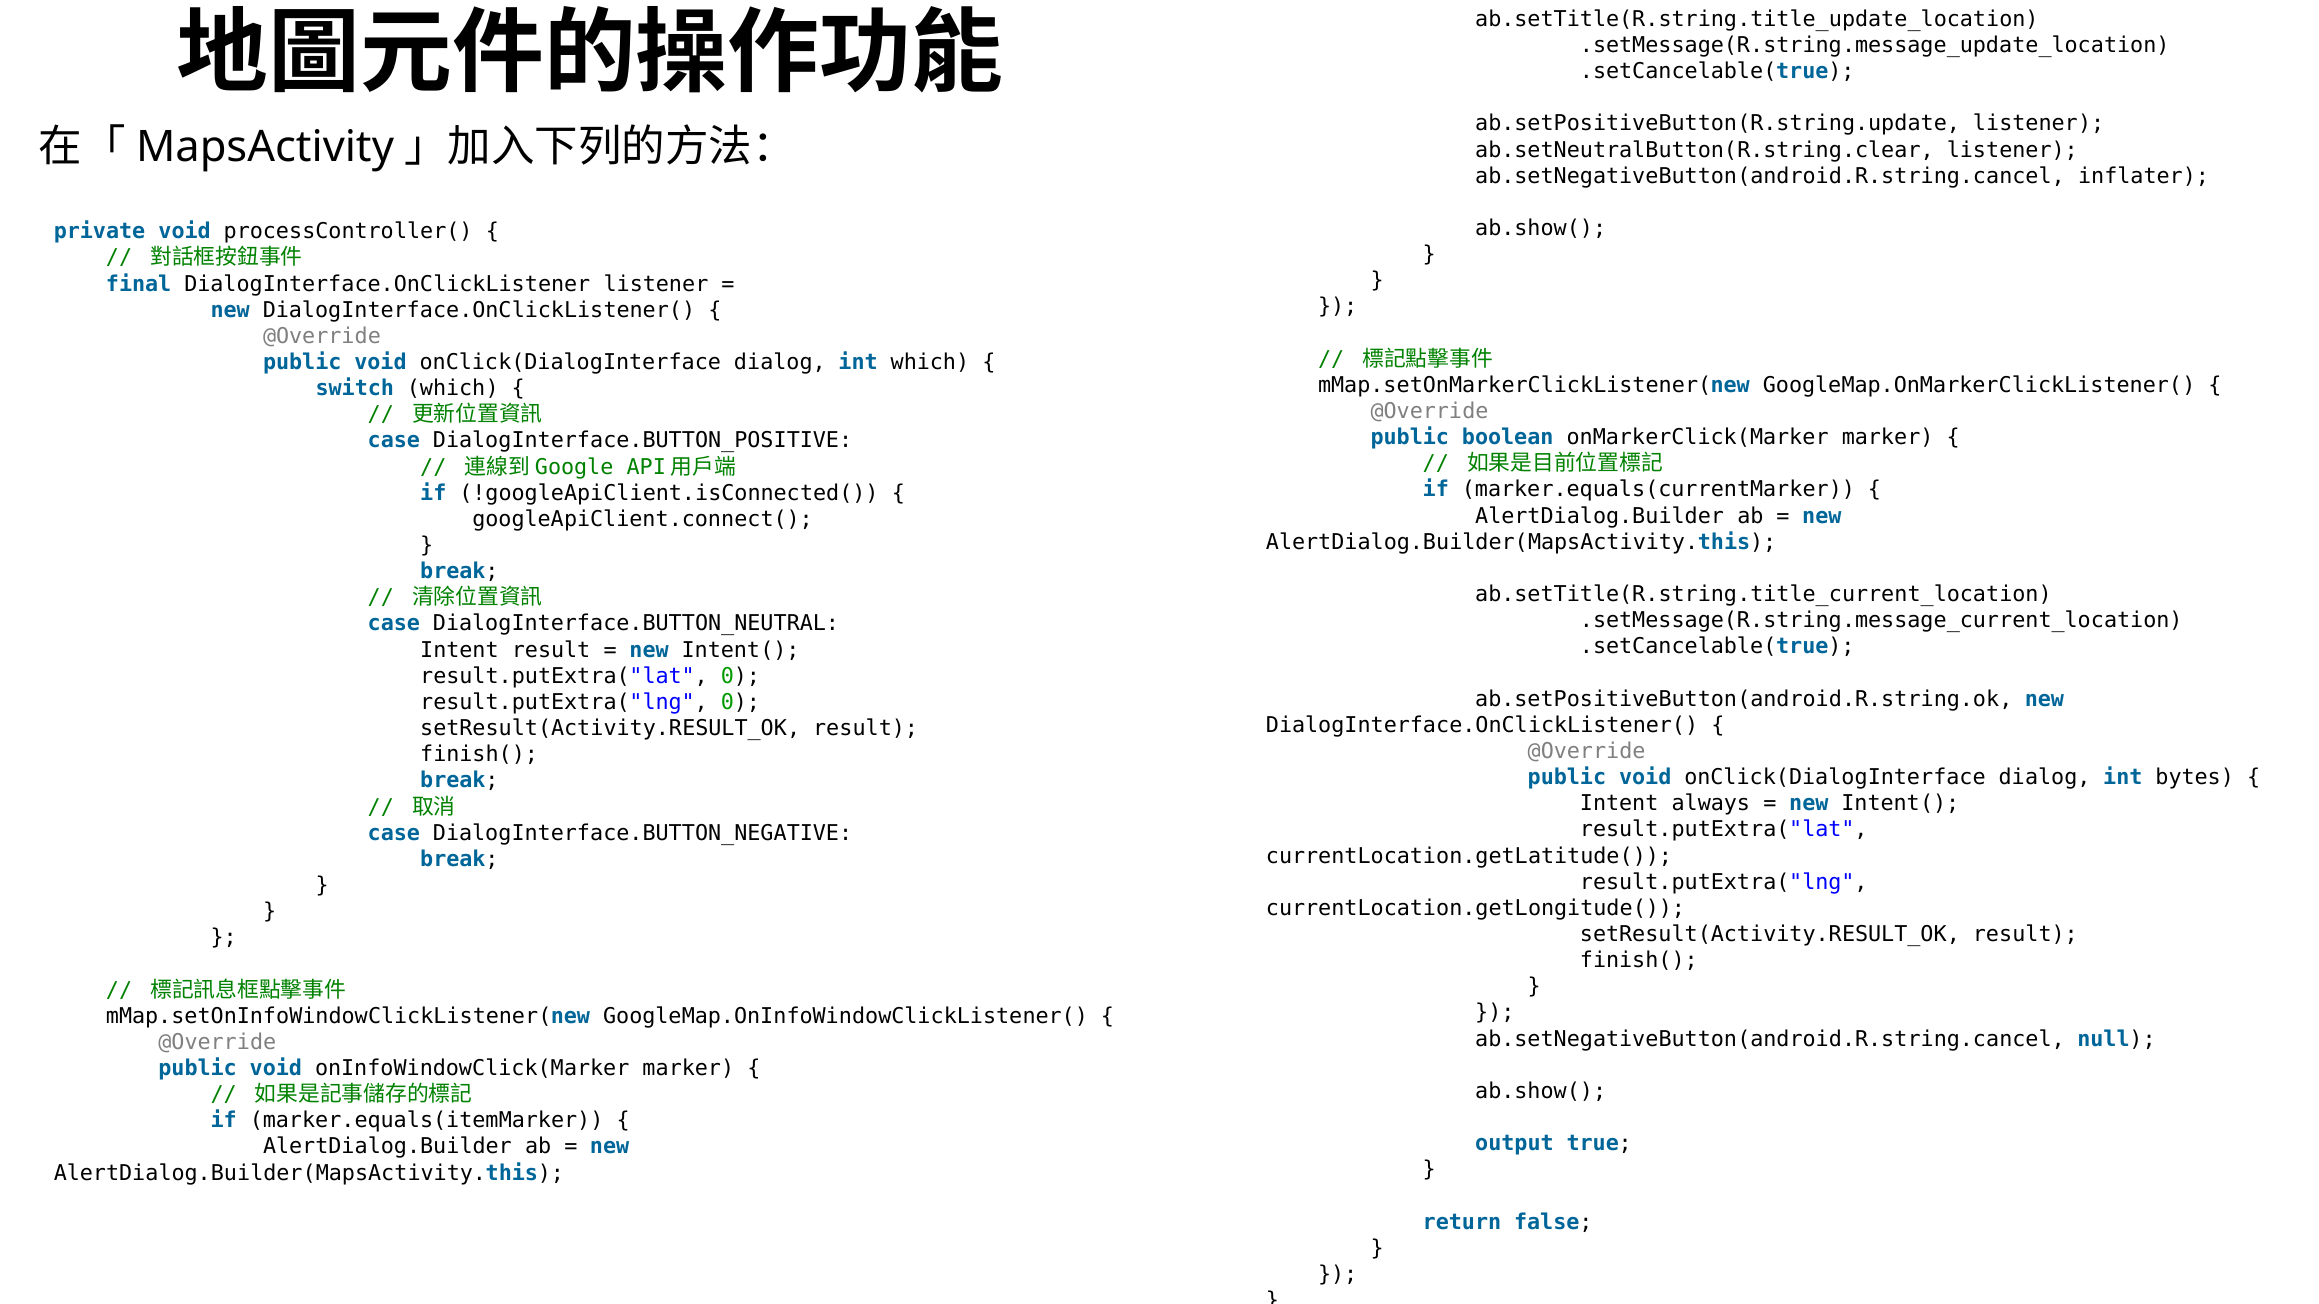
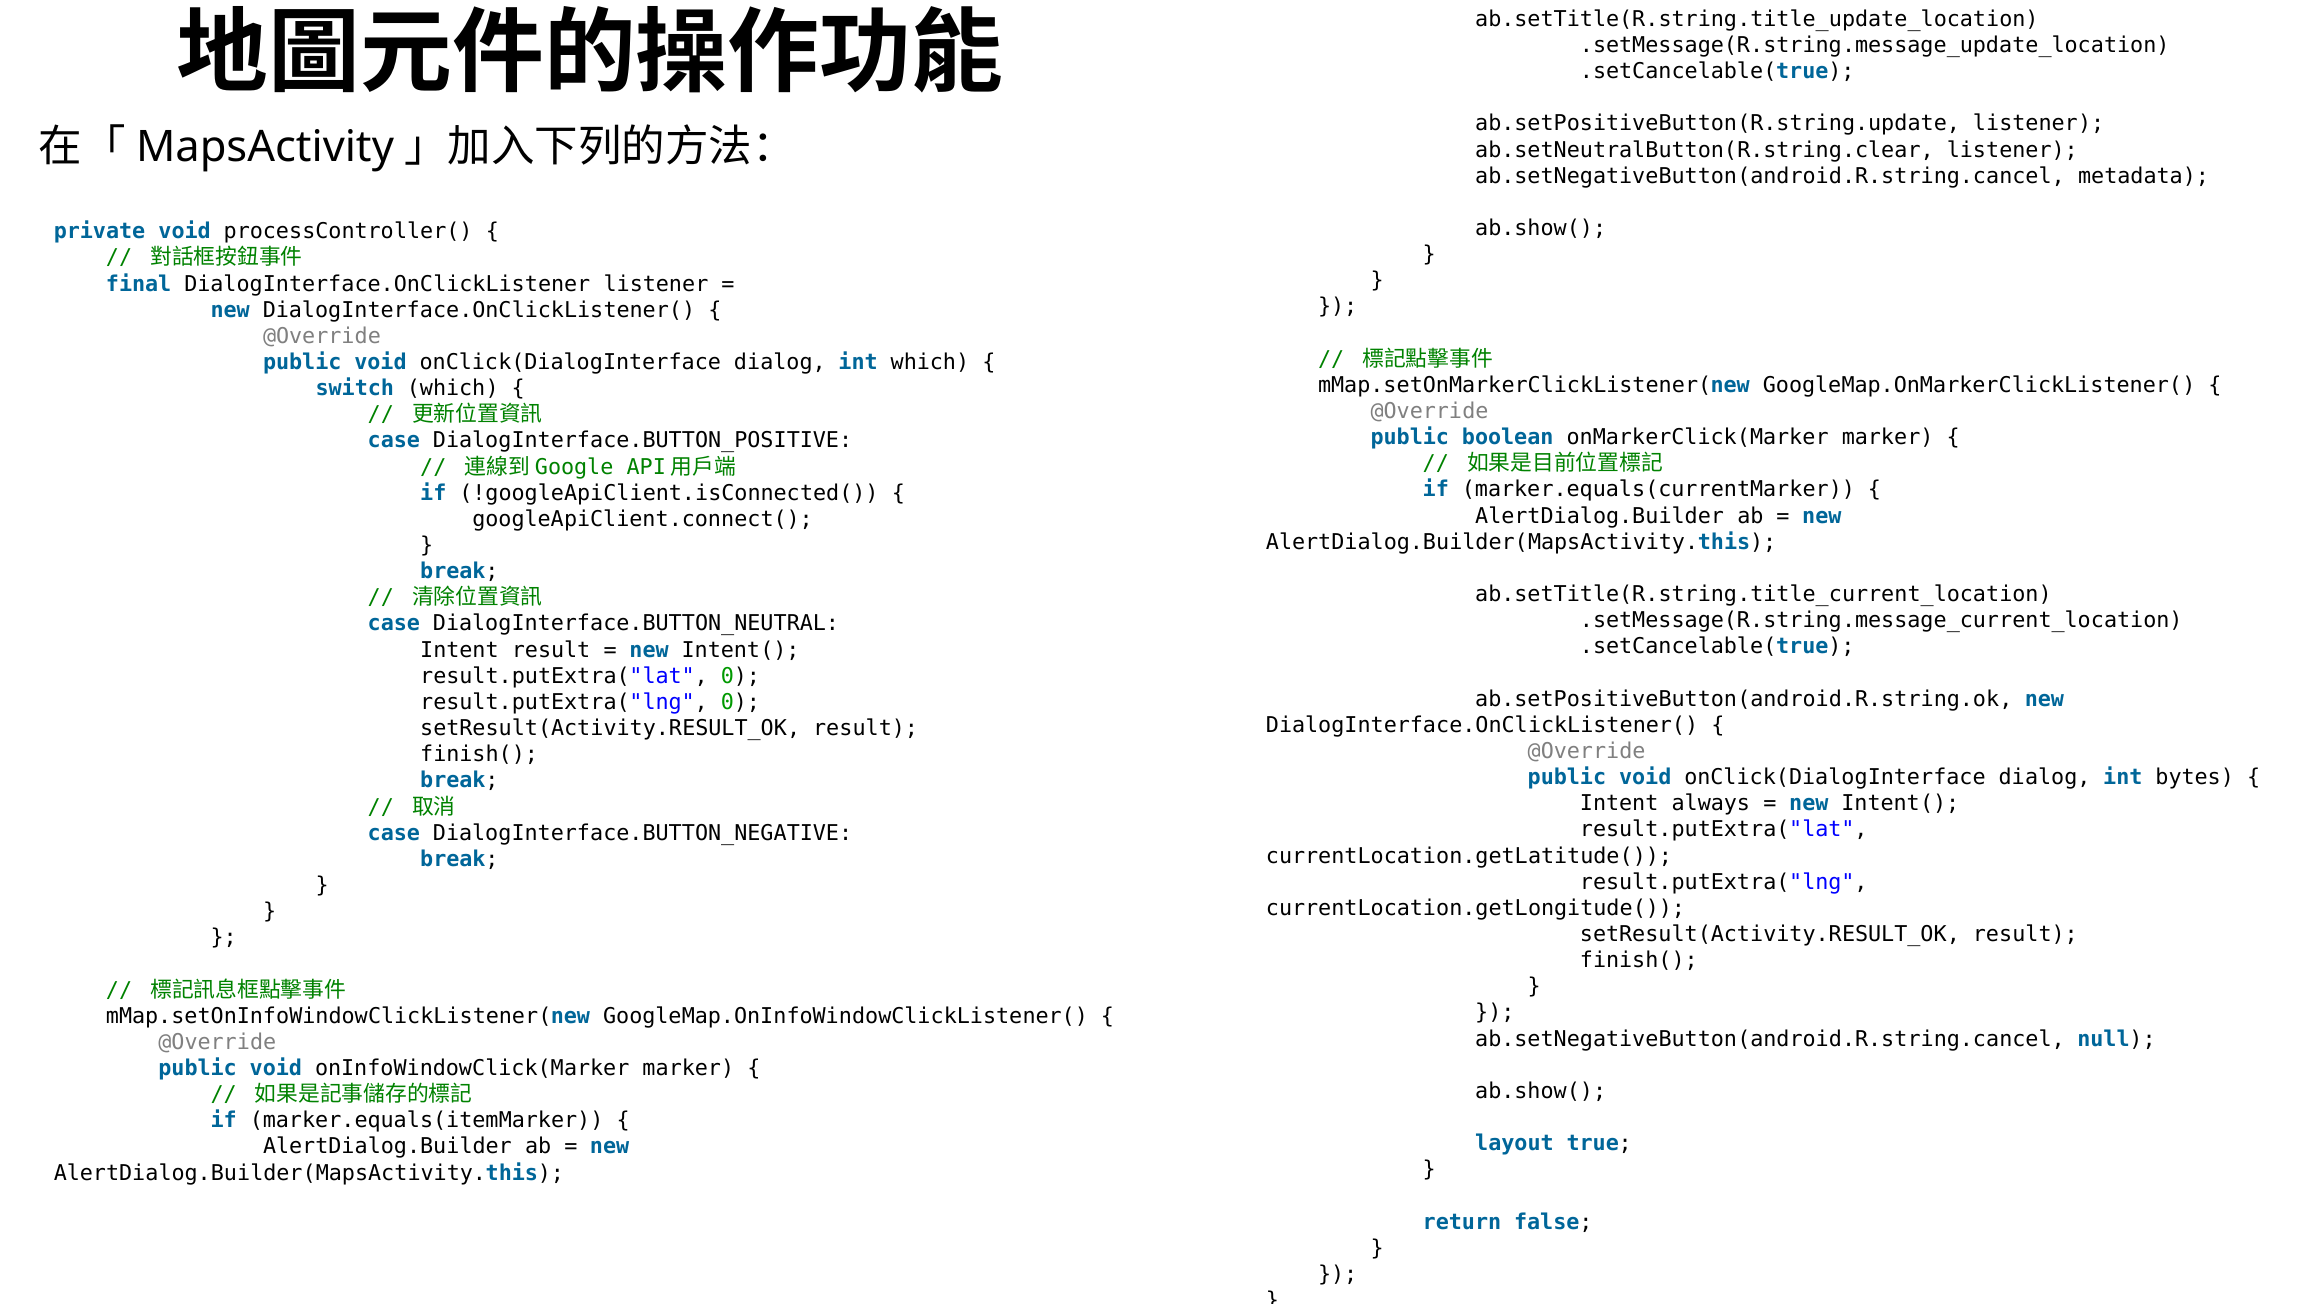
inflater: inflater -> metadata (2144, 176)
output: output -> layout (1514, 1144)
